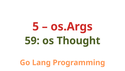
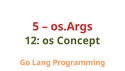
59: 59 -> 12 (32, 40)
Thought: Thought -> Concept (78, 40)
